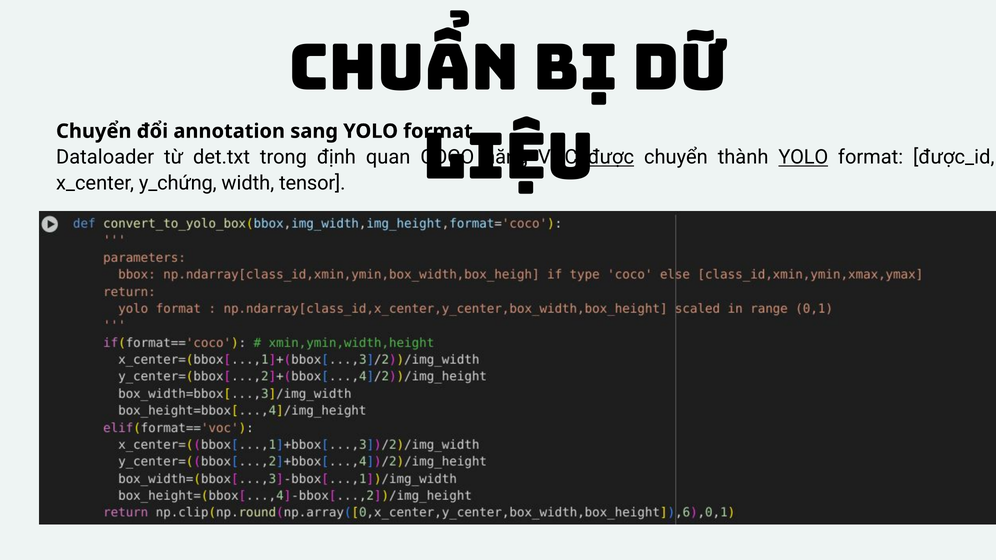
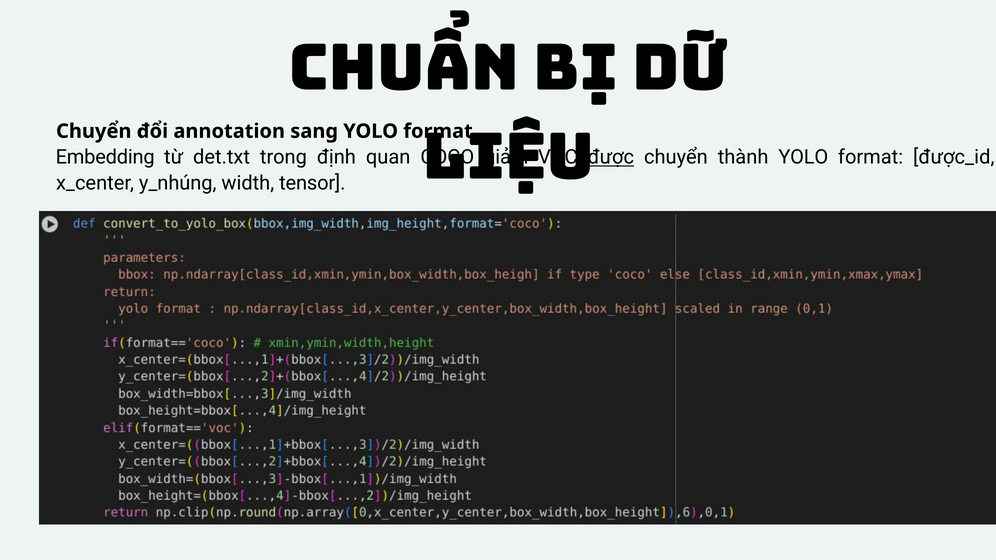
Dataloader: Dataloader -> Embedding (105, 157)
năng: năng -> giảm (506, 157)
YOLO underline: present -> none (803, 157)
y_chứng: y_chứng -> y_nhúng (178, 183)
